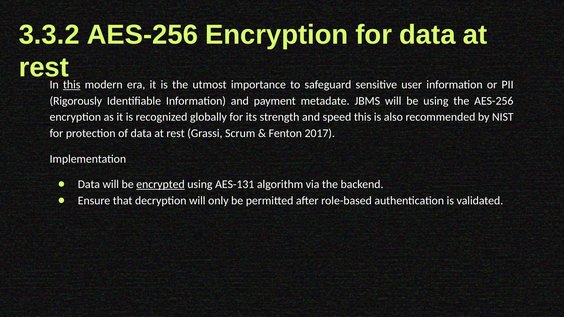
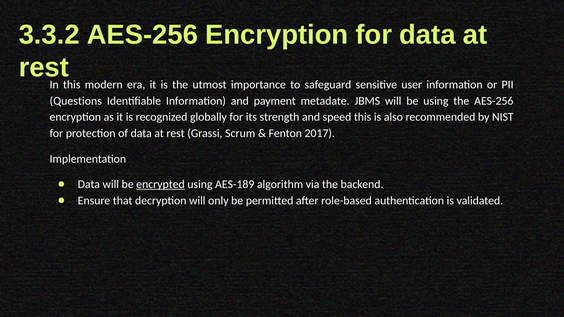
this underline: present -> none (72, 85)
Rigorously: Rigorously -> Questions (76, 101)
AES-131: AES-131 -> AES-189 (235, 185)
